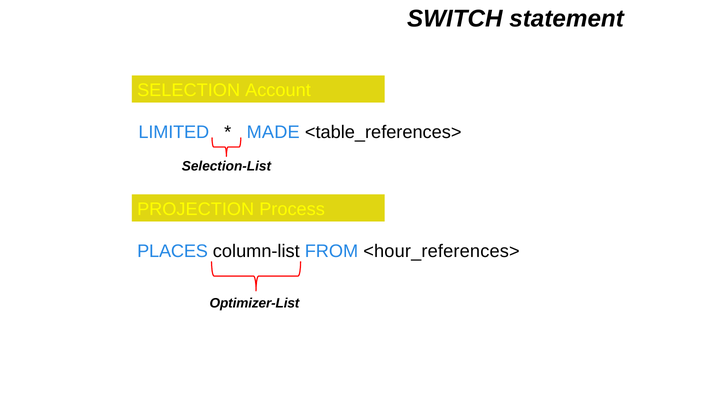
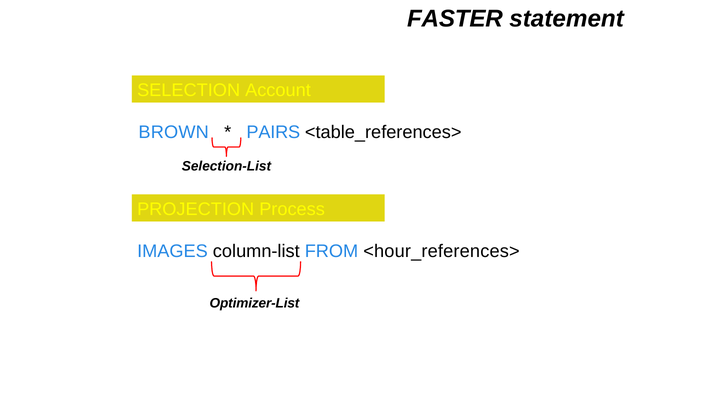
SWITCH: SWITCH -> FASTER (455, 19)
LIMITED: LIMITED -> BROWN (174, 132)
MADE: MADE -> PAIRS (273, 132)
PLACES: PLACES -> IMAGES (172, 251)
